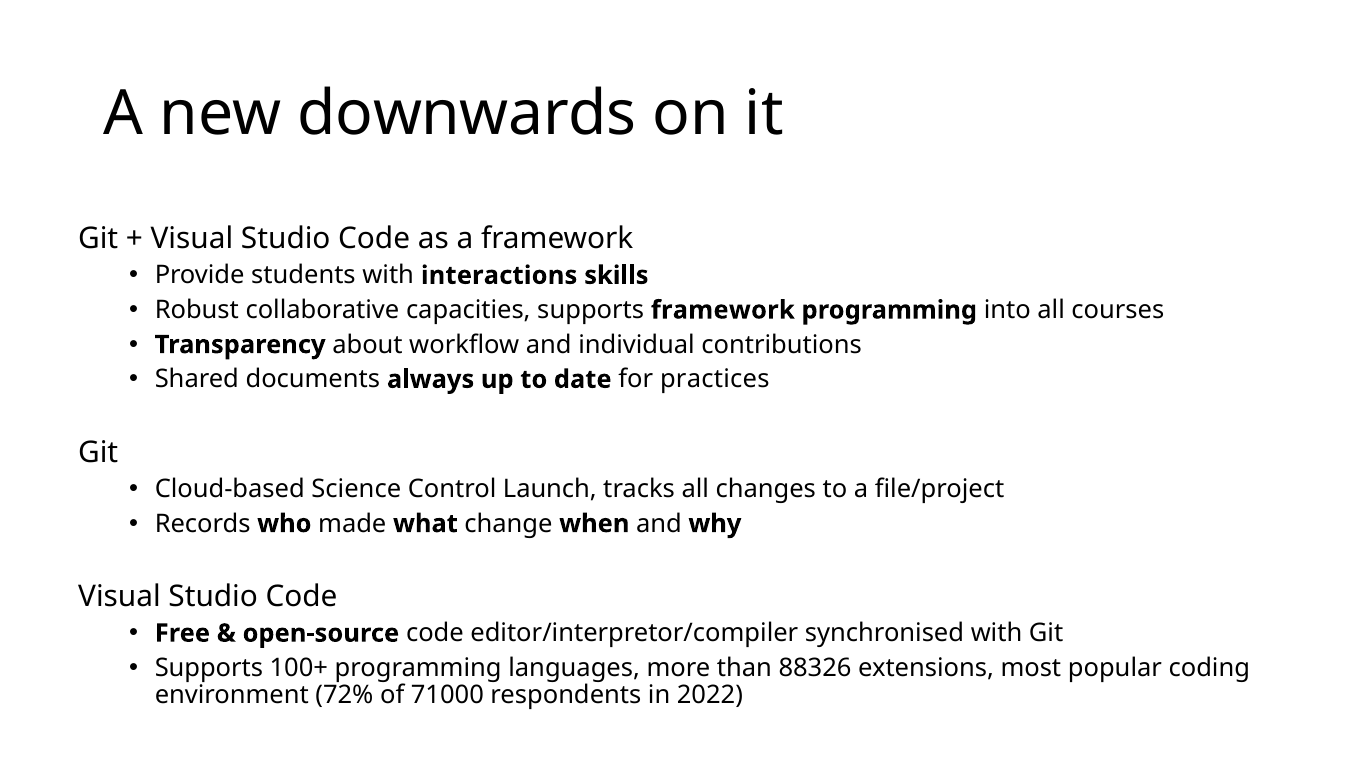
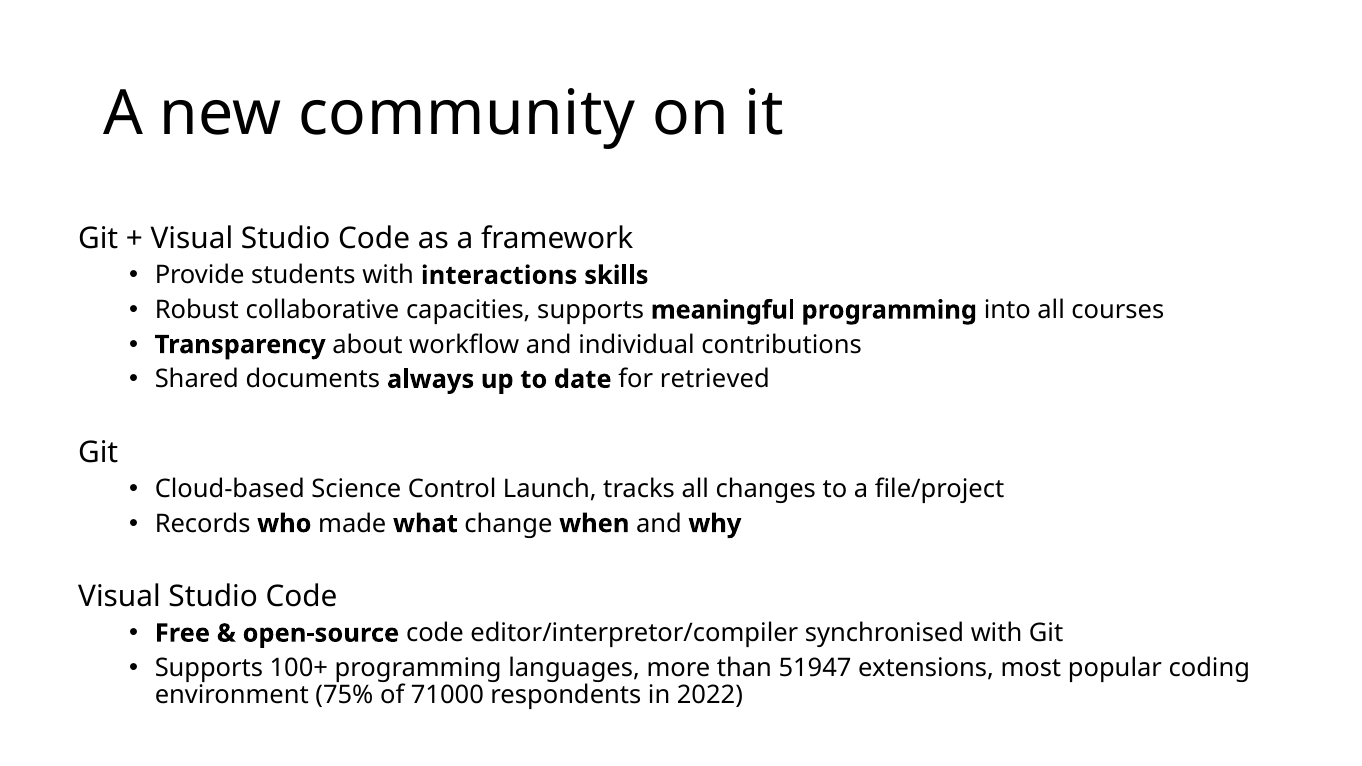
downwards: downwards -> community (467, 114)
supports framework: framework -> meaningful (723, 310)
practices: practices -> retrieved (715, 379)
88326: 88326 -> 51947 (815, 668)
72%: 72% -> 75% (344, 696)
